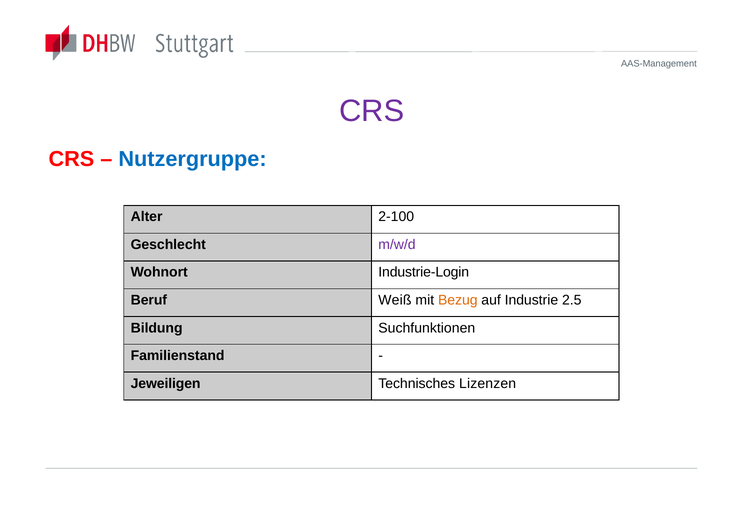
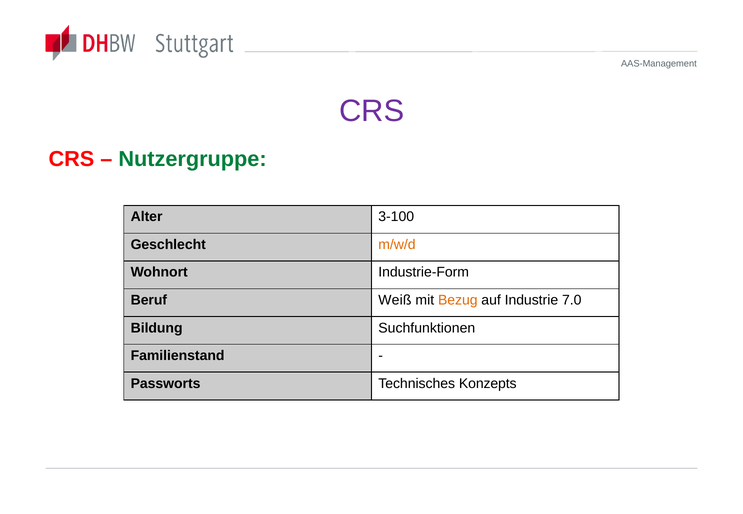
Nutzergruppe colour: blue -> green (193, 159)
2-100: 2-100 -> 3-100 (396, 217)
m/w/d colour: purple -> orange (397, 245)
Industrie-Login: Industrie-Login -> Industrie-Form (424, 273)
2.5: 2.5 -> 7.0 (572, 300)
Jeweiligen: Jeweiligen -> Passworts (166, 384)
Lizenzen: Lizenzen -> Konzepts (488, 384)
